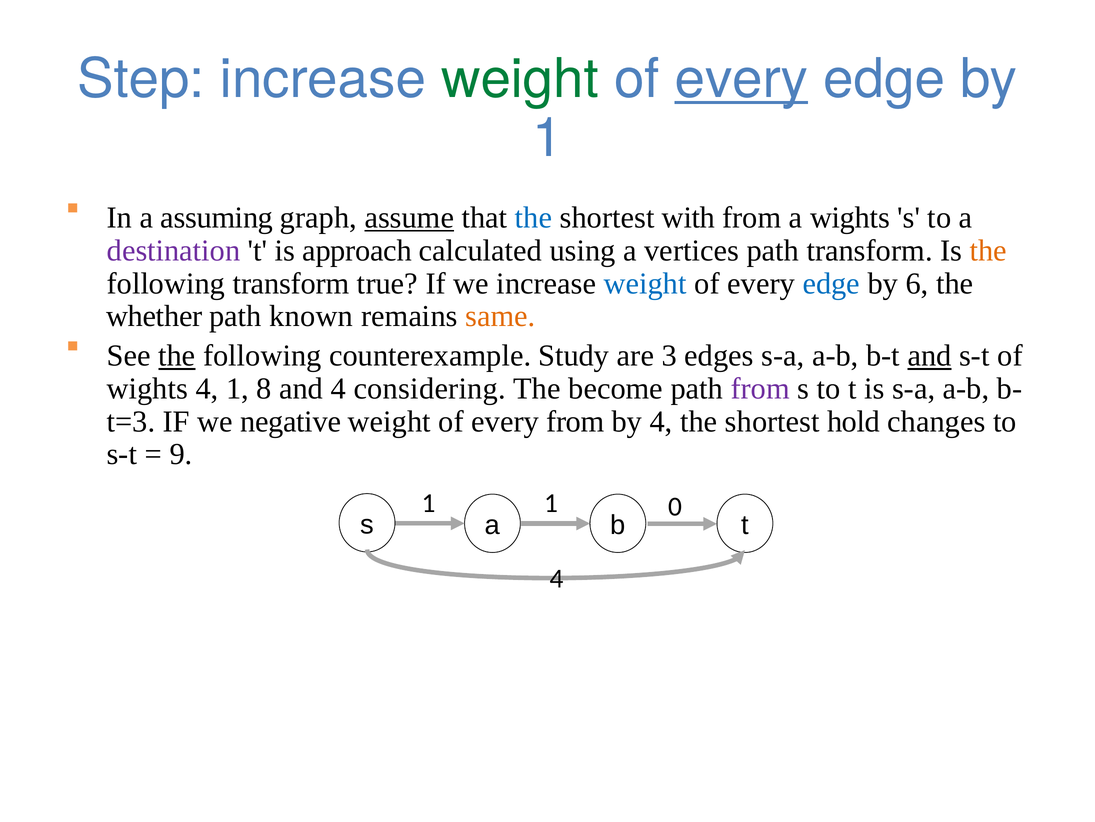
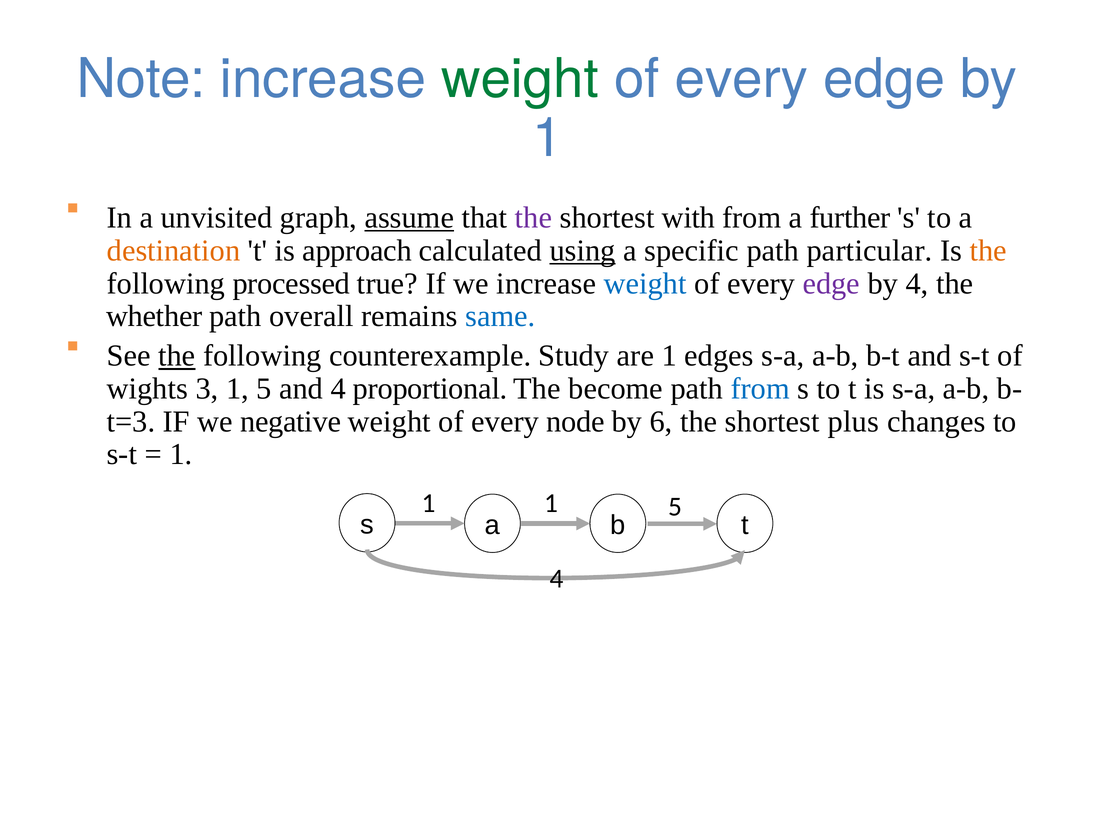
Step: Step -> Note (141, 79)
every underline: present -> none (741, 79)
assuming: assuming -> unvisited (217, 217)
the colour: blue -> purple (534, 217)
a wights: wights -> further (850, 217)
destination colour: purple -> orange (174, 250)
using underline: none -> present (583, 250)
vertices: vertices -> specific (692, 250)
path transform: transform -> particular (870, 250)
following transform: transform -> processed (291, 283)
edge colour: blue -> purple (831, 283)
by 6: 6 -> 4 (917, 283)
known: known -> overall (311, 316)
same colour: orange -> blue (500, 316)
are 3: 3 -> 1 (669, 355)
and underline: present -> none (930, 355)
wights 4: 4 -> 3 (207, 388)
8: 8 -> 5 (264, 388)
considering: considering -> proportional (430, 388)
from colour: purple -> blue (760, 388)
every from: from -> node (575, 421)
by 4: 4 -> 6 (661, 421)
hold: hold -> plus (853, 421)
9: 9 -> 1 (181, 454)
1 1 0: 0 -> 5 (675, 506)
